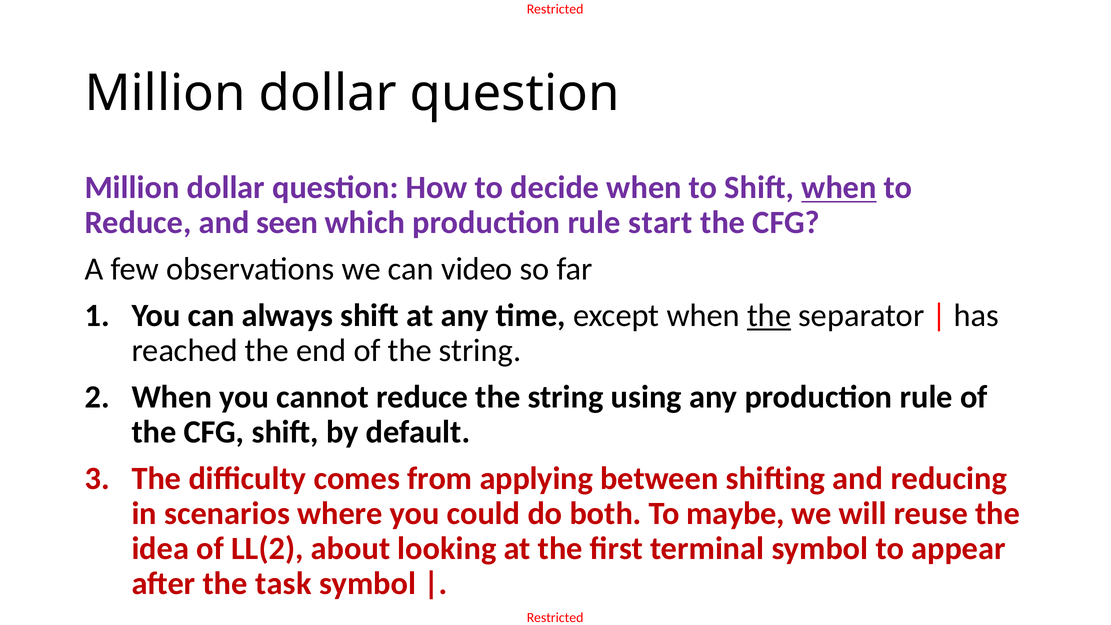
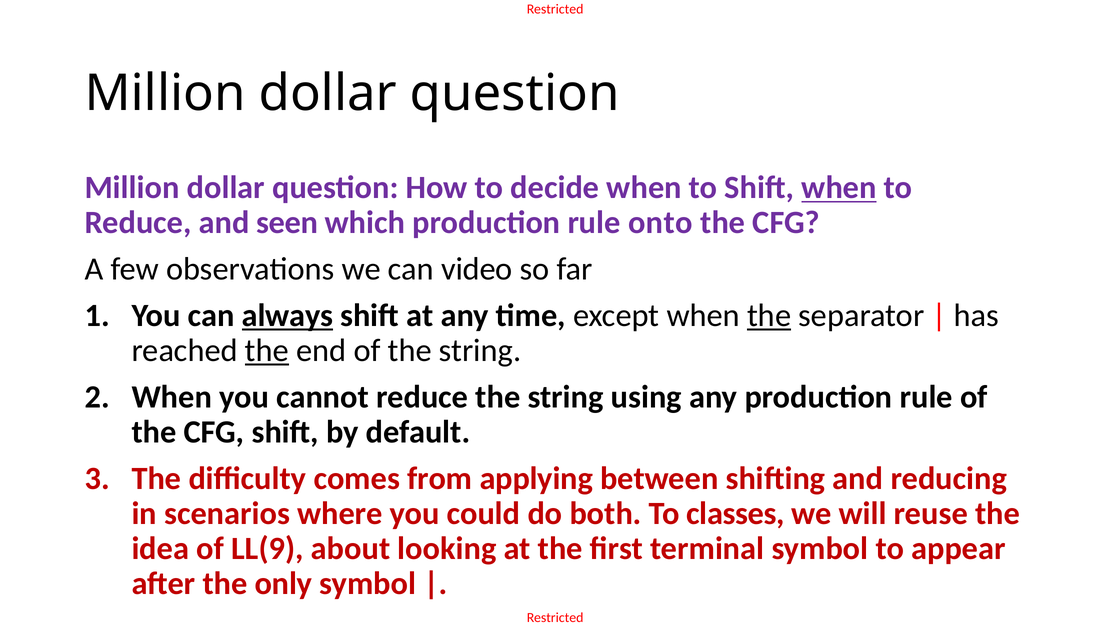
start: start -> onto (660, 223)
always underline: none -> present (288, 316)
the underline: none -> present (267, 351)
maybe: maybe -> classes (735, 514)
LL(2: LL(2 -> LL(9 (267, 549)
task: task -> only (284, 583)
